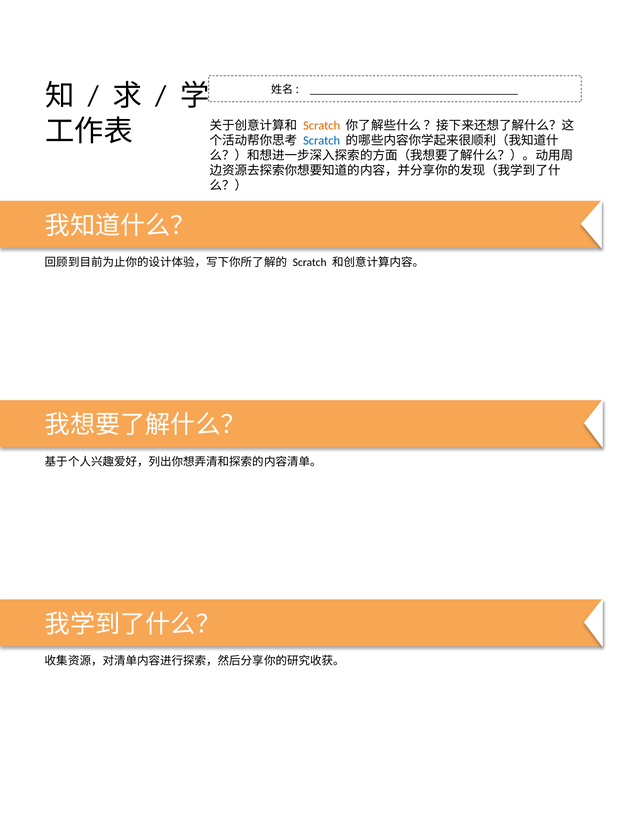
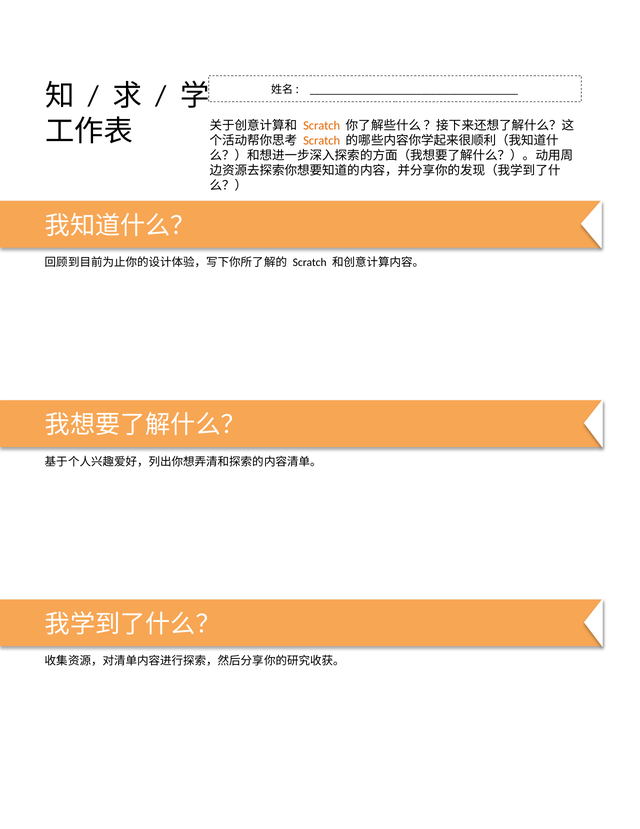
Scratch colour: blue -> orange (322, 140)
